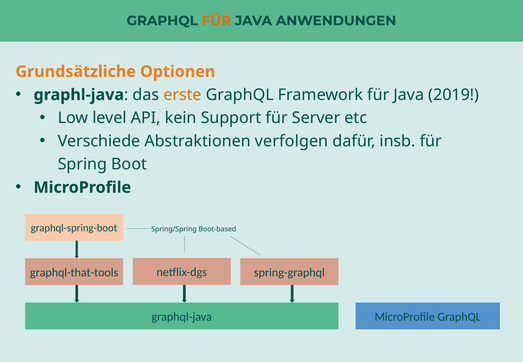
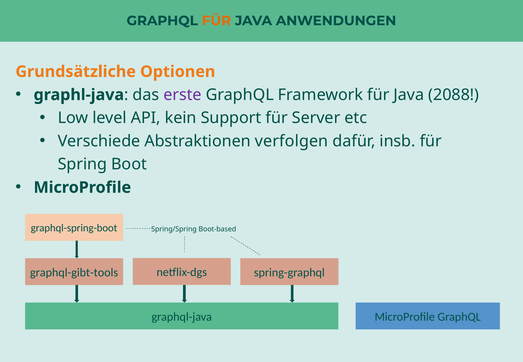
erste colour: orange -> purple (183, 95)
2019: 2019 -> 2088 (454, 95)
graphql-that-tools: graphql-that-tools -> graphql-gibt-tools (74, 273)
